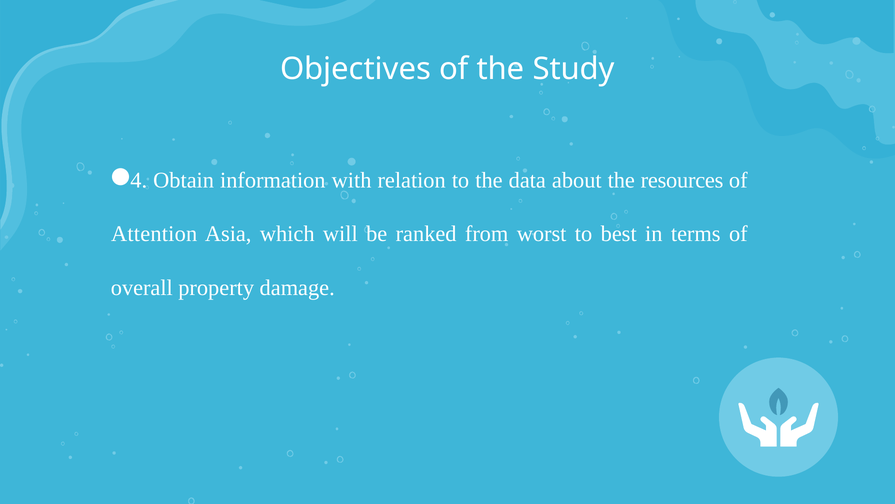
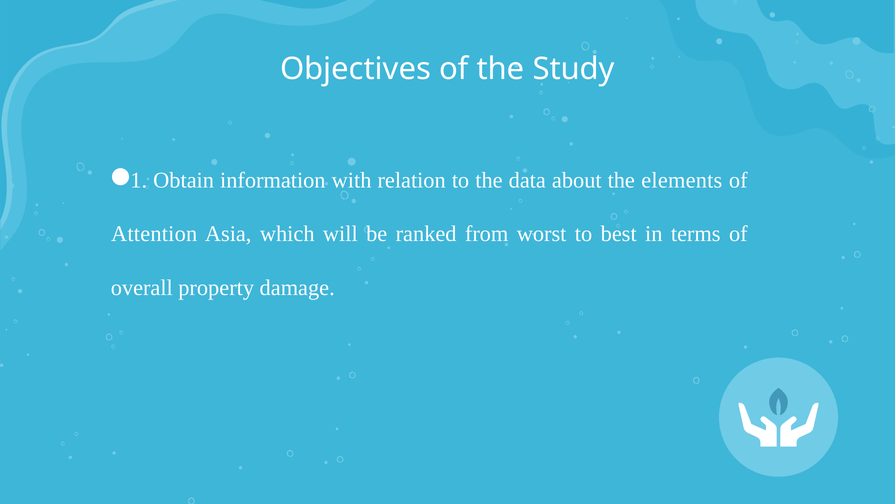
4: 4 -> 1 (139, 180)
resources: resources -> elements (682, 180)
